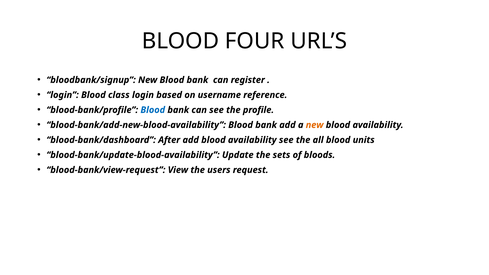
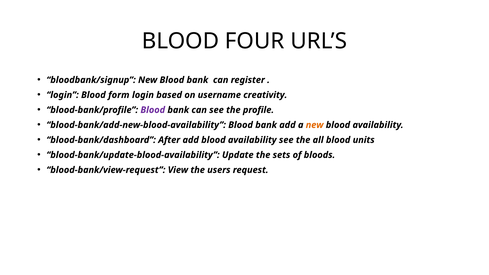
class: class -> form (119, 95)
reference: reference -> creativity (265, 95)
Blood colour: blue -> purple (153, 110)
